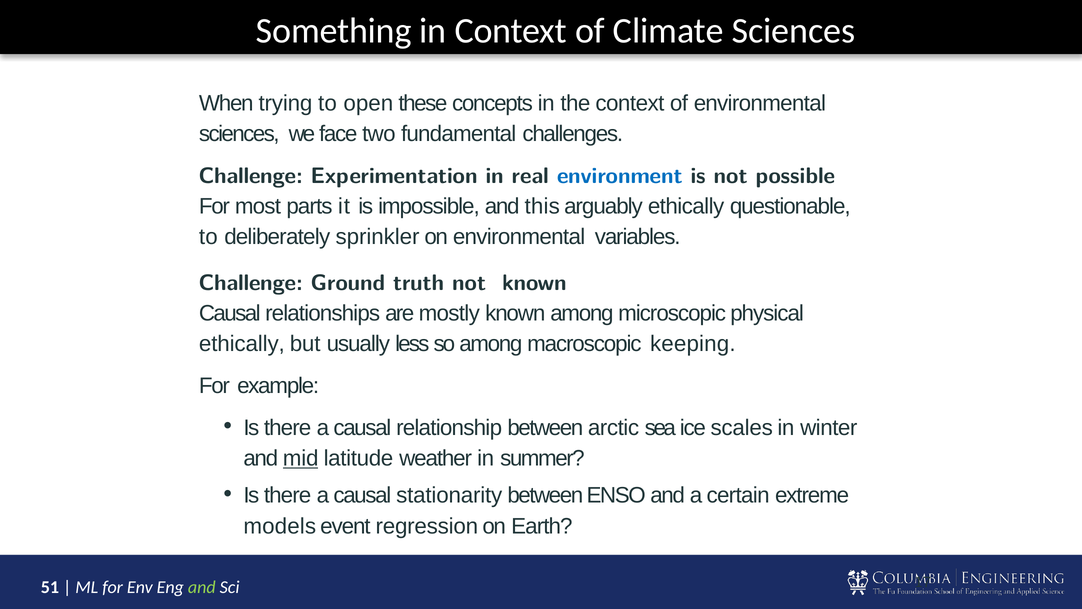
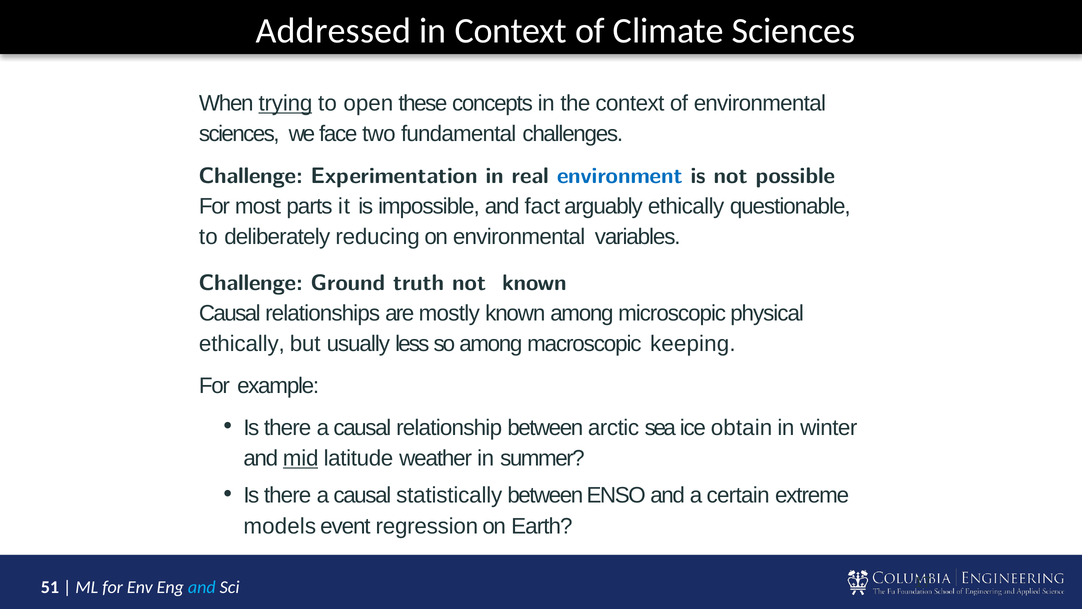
Something: Something -> Addressed (334, 31)
trying underline: none -> present (285, 103)
this: this -> fact (542, 206)
sprinkler: sprinkler -> reducing (378, 237)
scales: scales -> obtain (742, 427)
stationarity: stationarity -> statistically (449, 495)
and colour: light green -> light blue (202, 587)
